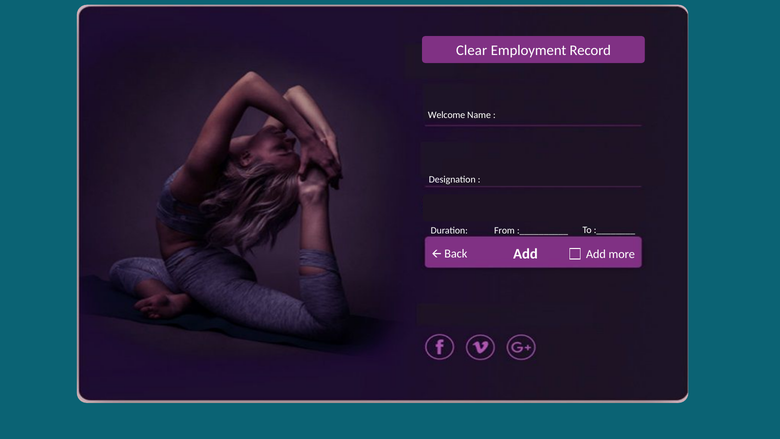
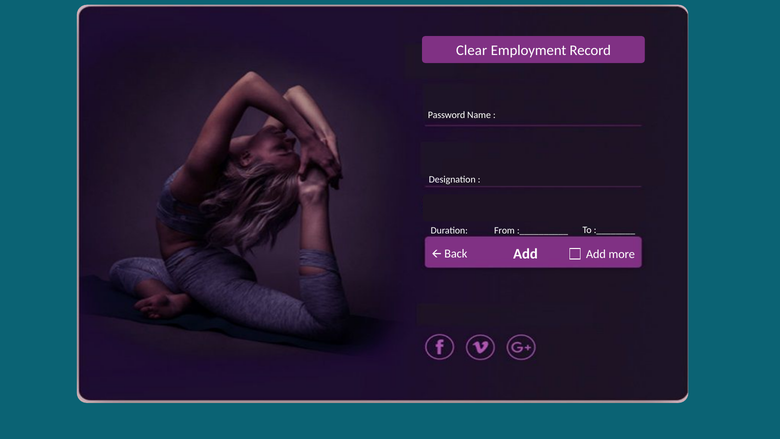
Welcome: Welcome -> Password (447, 115)
